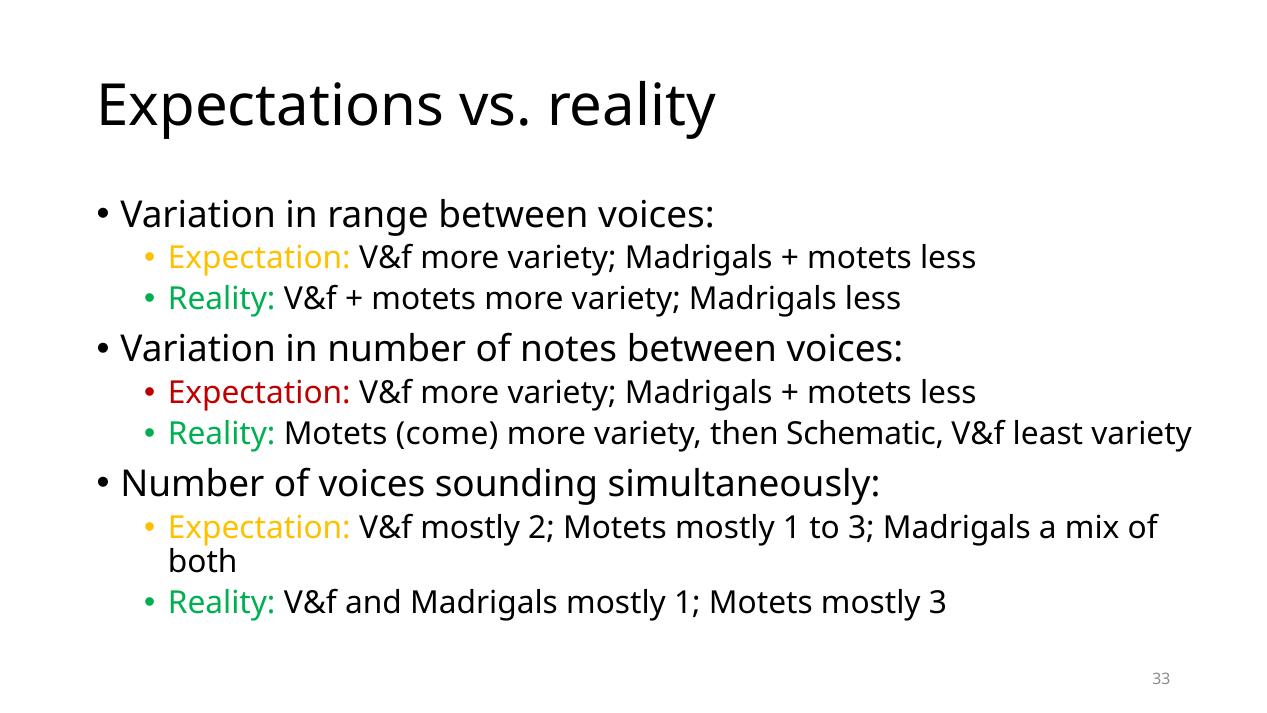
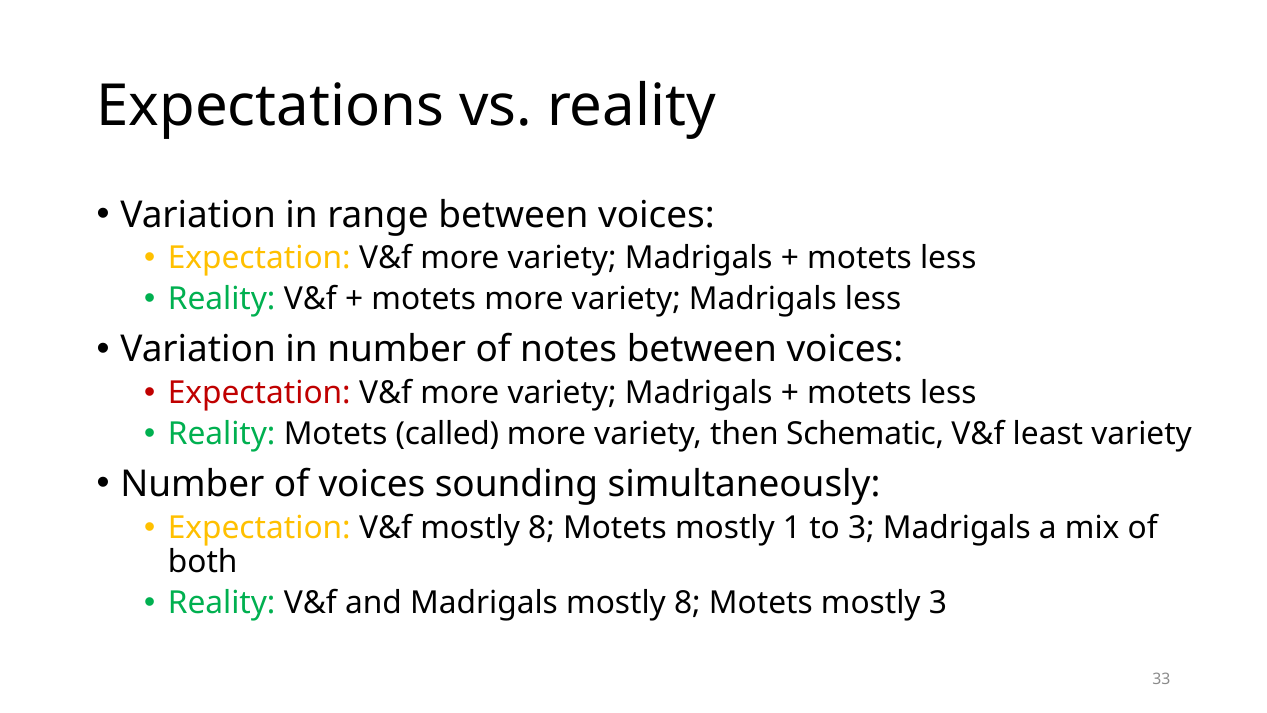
come: come -> called (447, 434)
V&f mostly 2: 2 -> 8 (542, 528)
Madrigals mostly 1: 1 -> 8 (687, 603)
